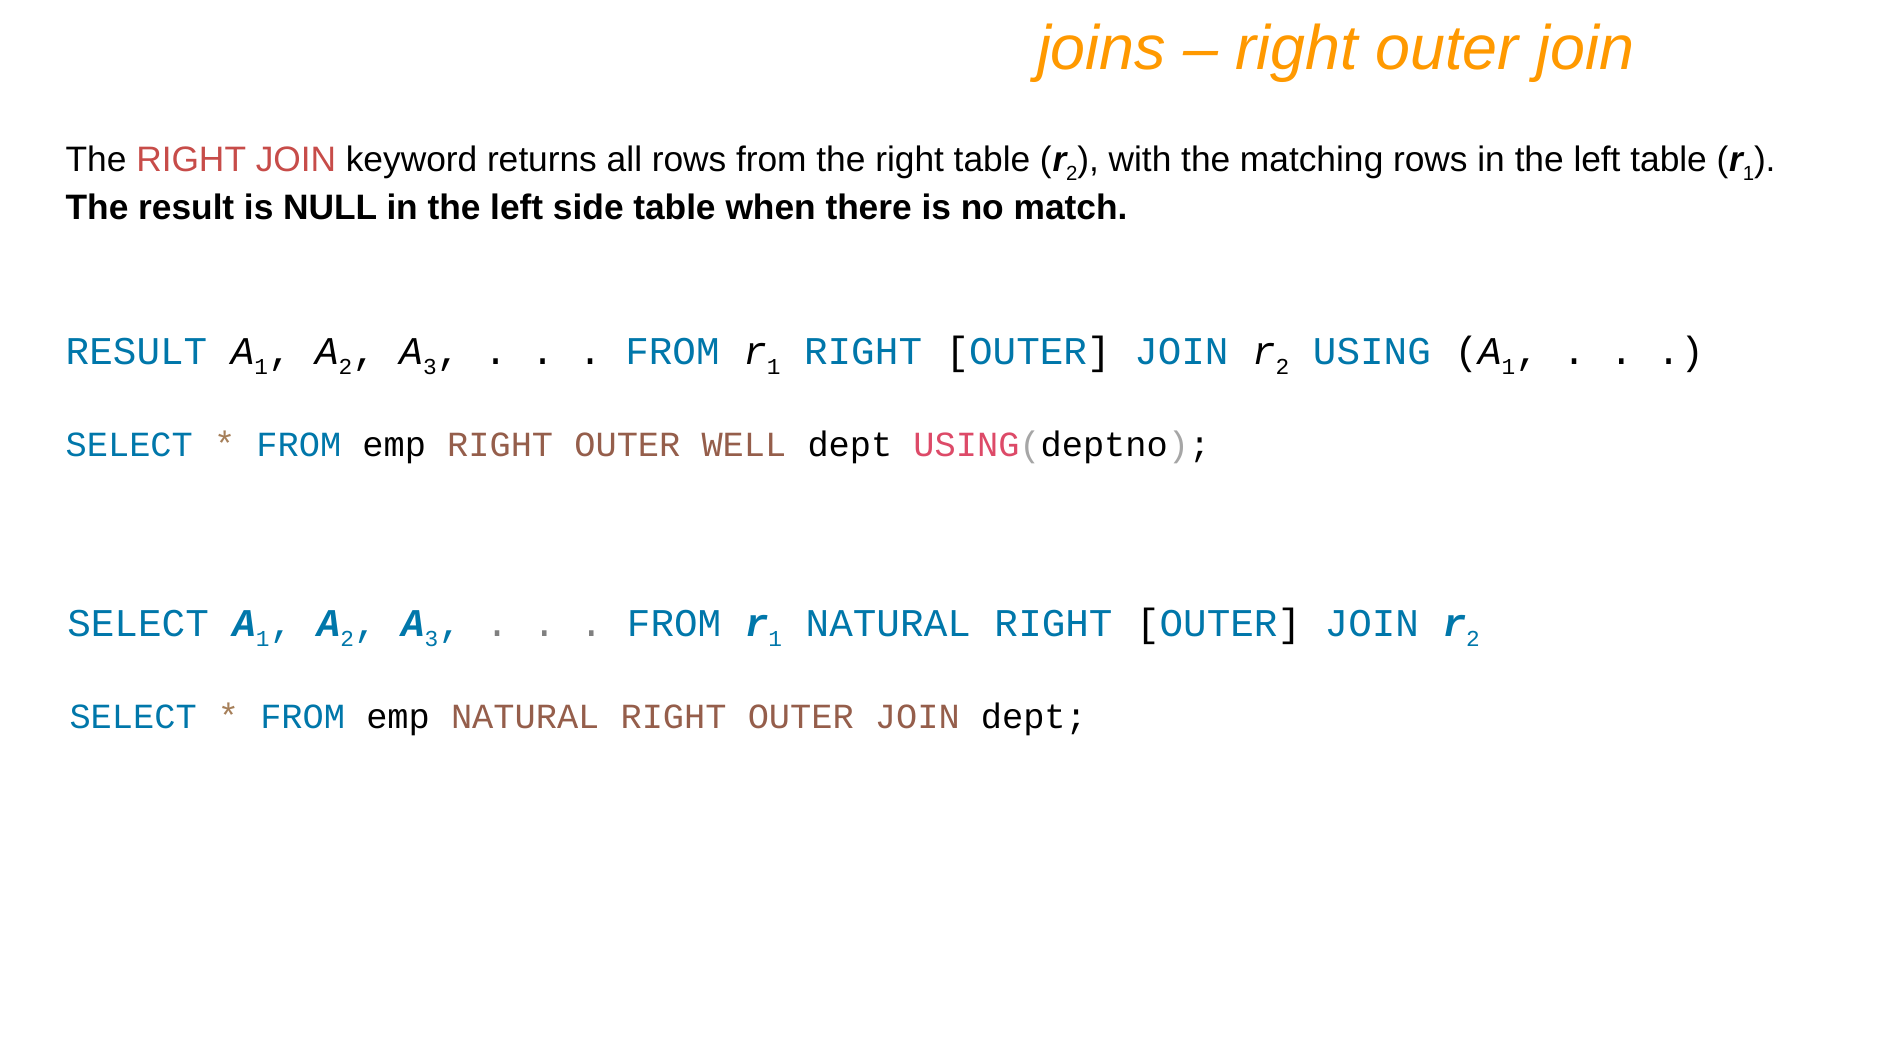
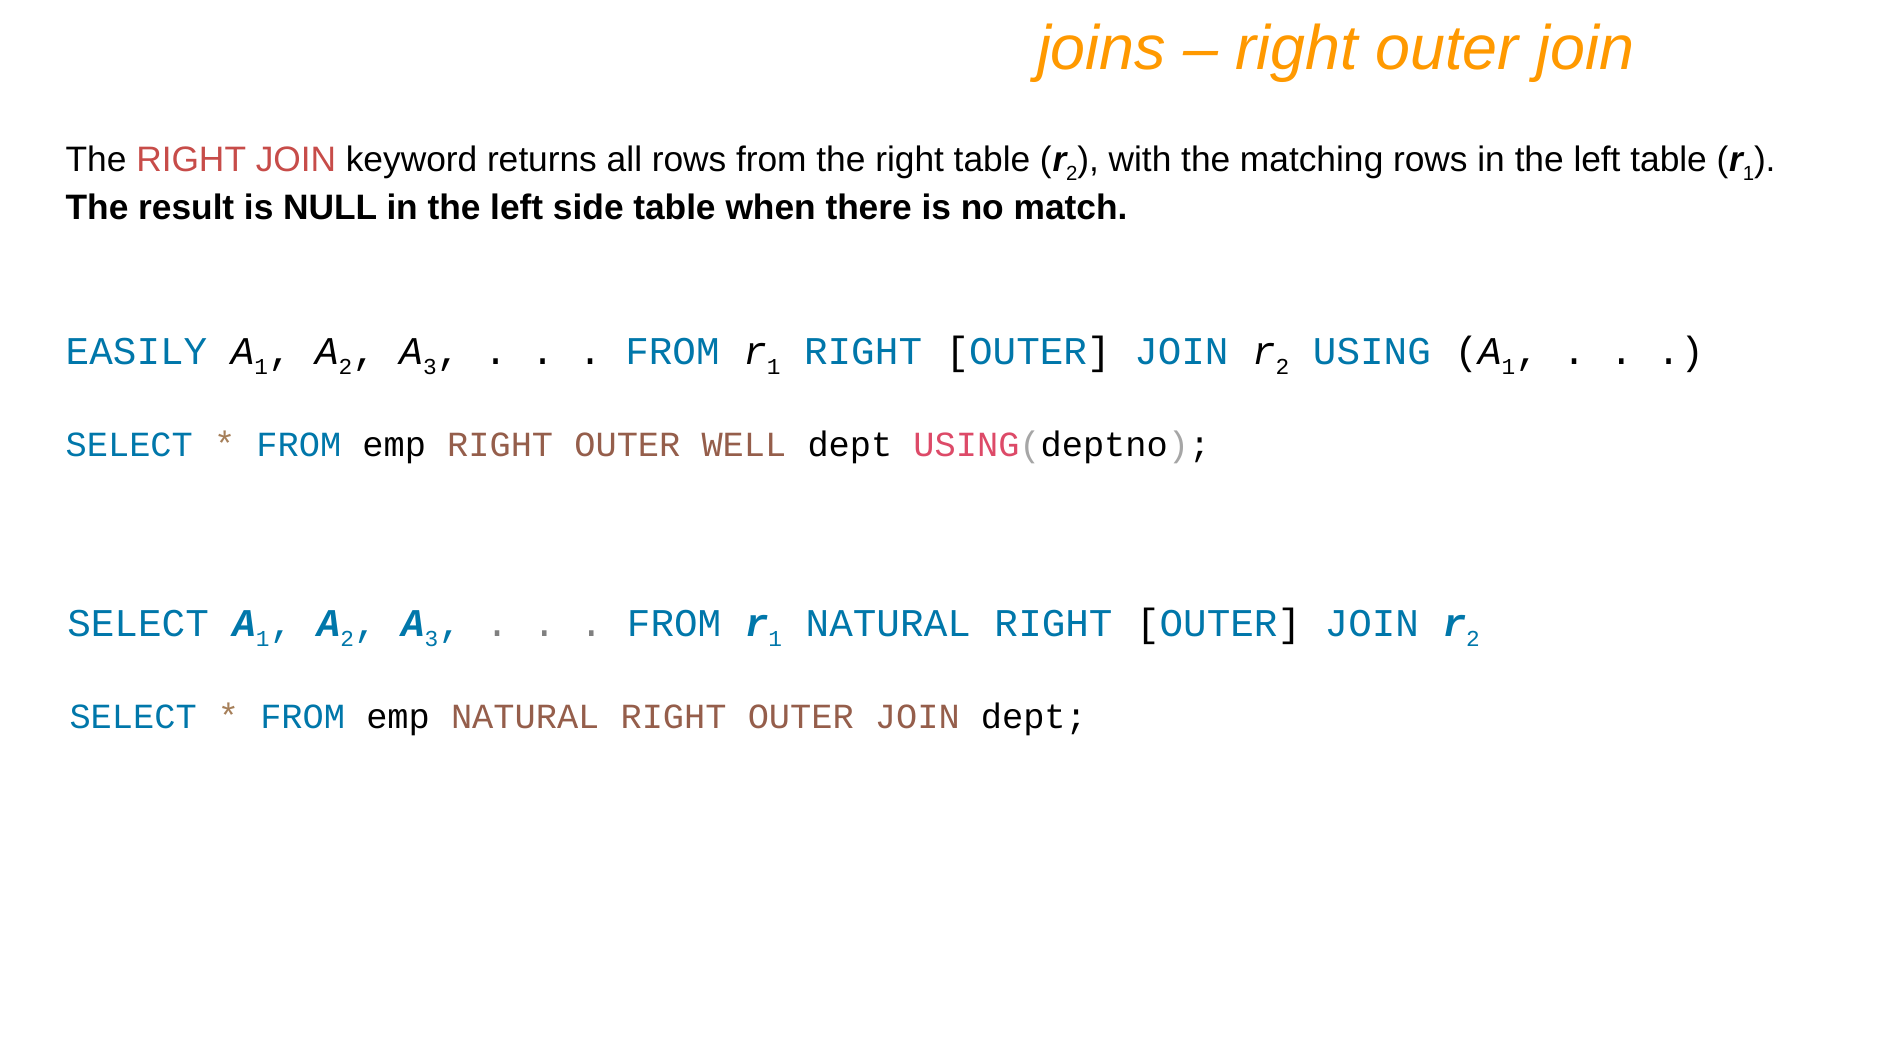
RESULT: RESULT -> EASILY (136, 351)
